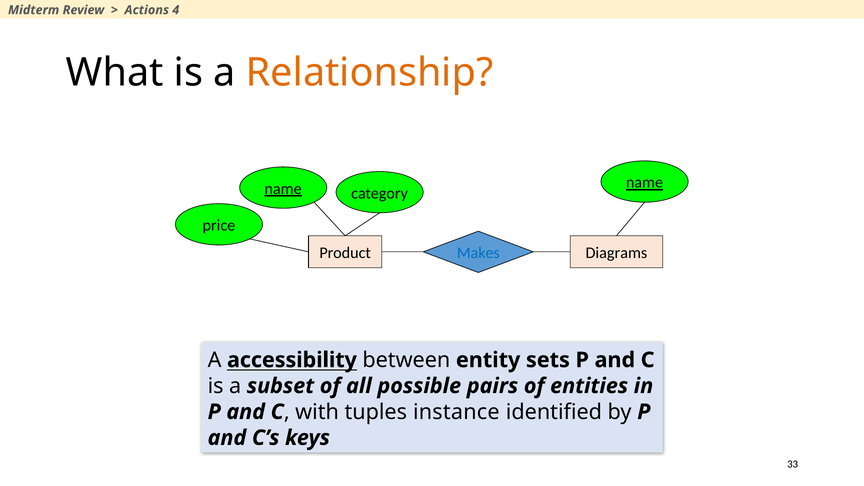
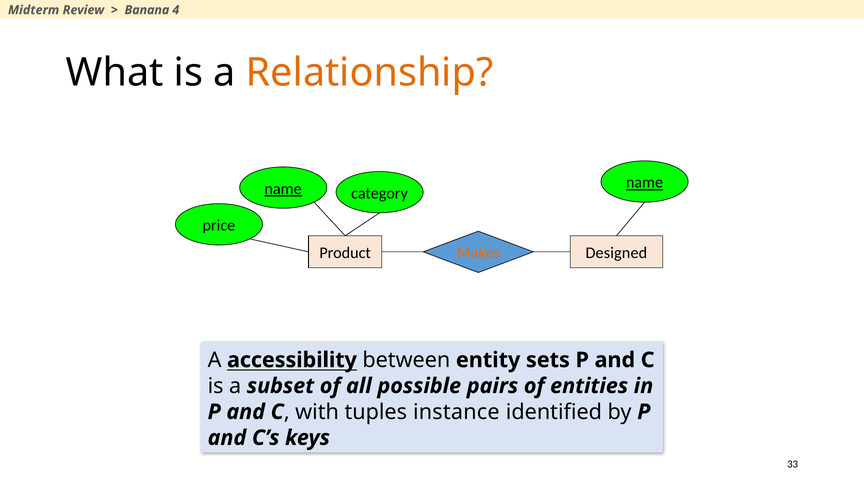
Actions: Actions -> Banana (147, 10)
Makes colour: blue -> orange (478, 253)
Diagrams: Diagrams -> Designed (616, 253)
